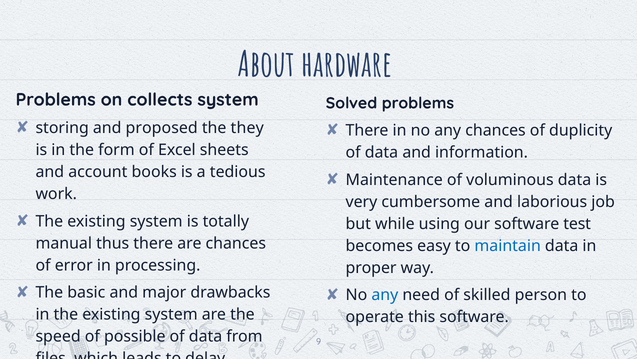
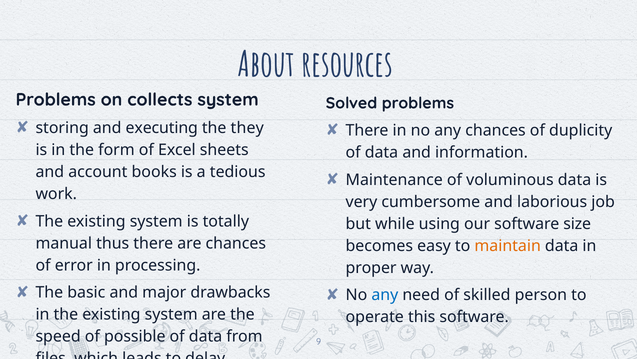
hardware: hardware -> resources (347, 65)
proposed: proposed -> executing (162, 128)
test: test -> size (577, 223)
maintain colour: blue -> orange (508, 245)
